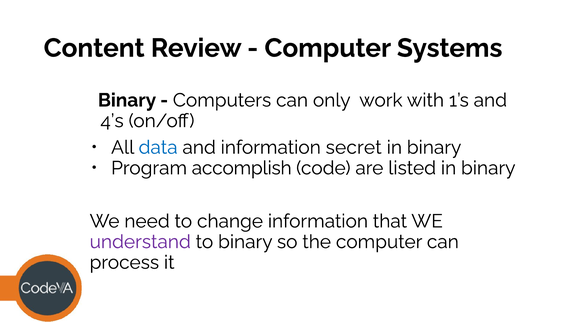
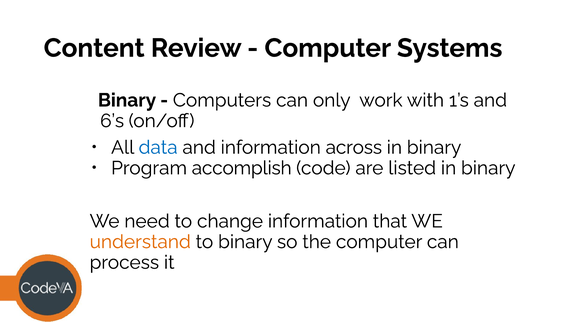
4’s: 4’s -> 6’s (112, 121)
secret: secret -> across (354, 147)
understand colour: purple -> orange (140, 242)
